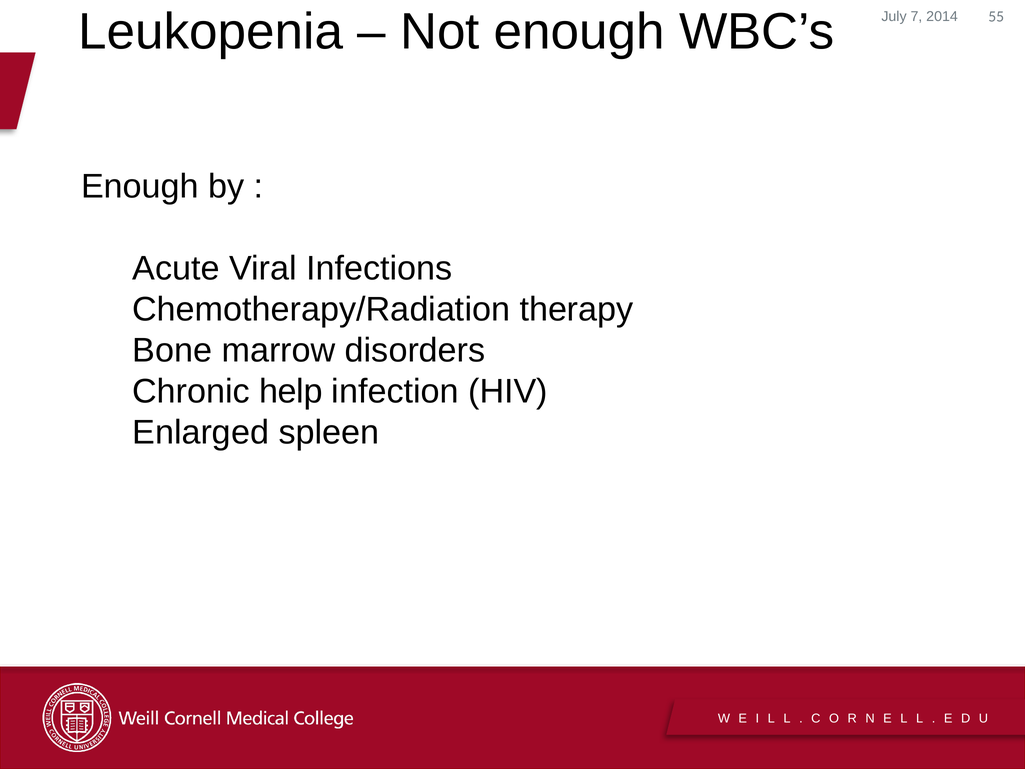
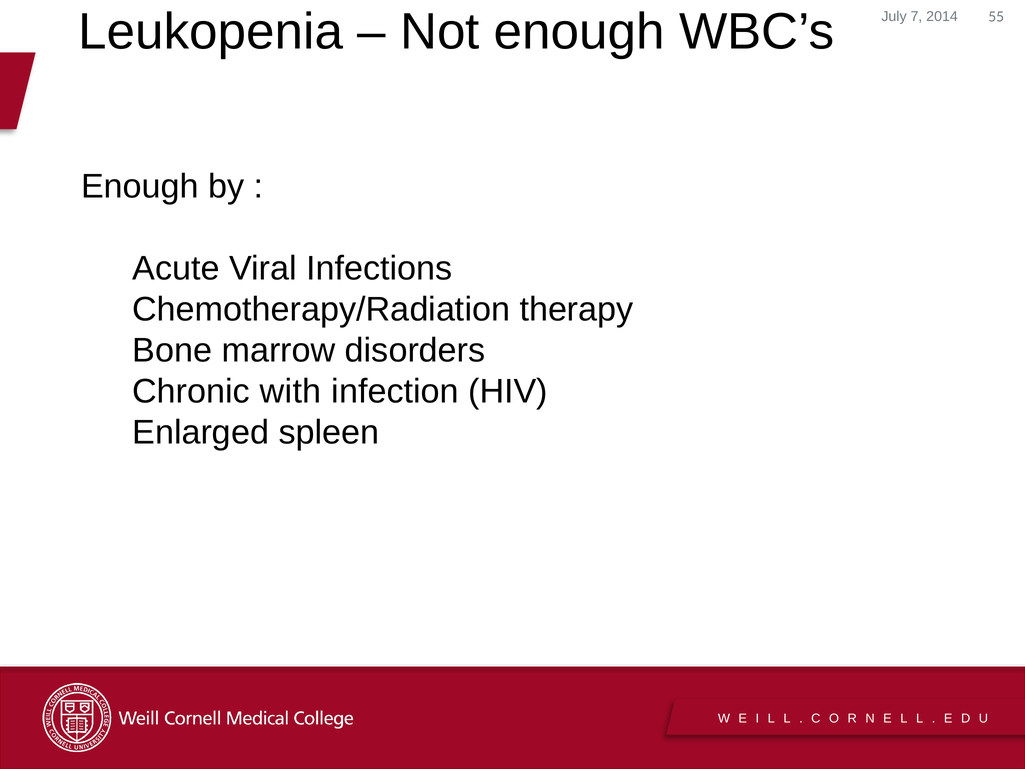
help: help -> with (290, 391)
